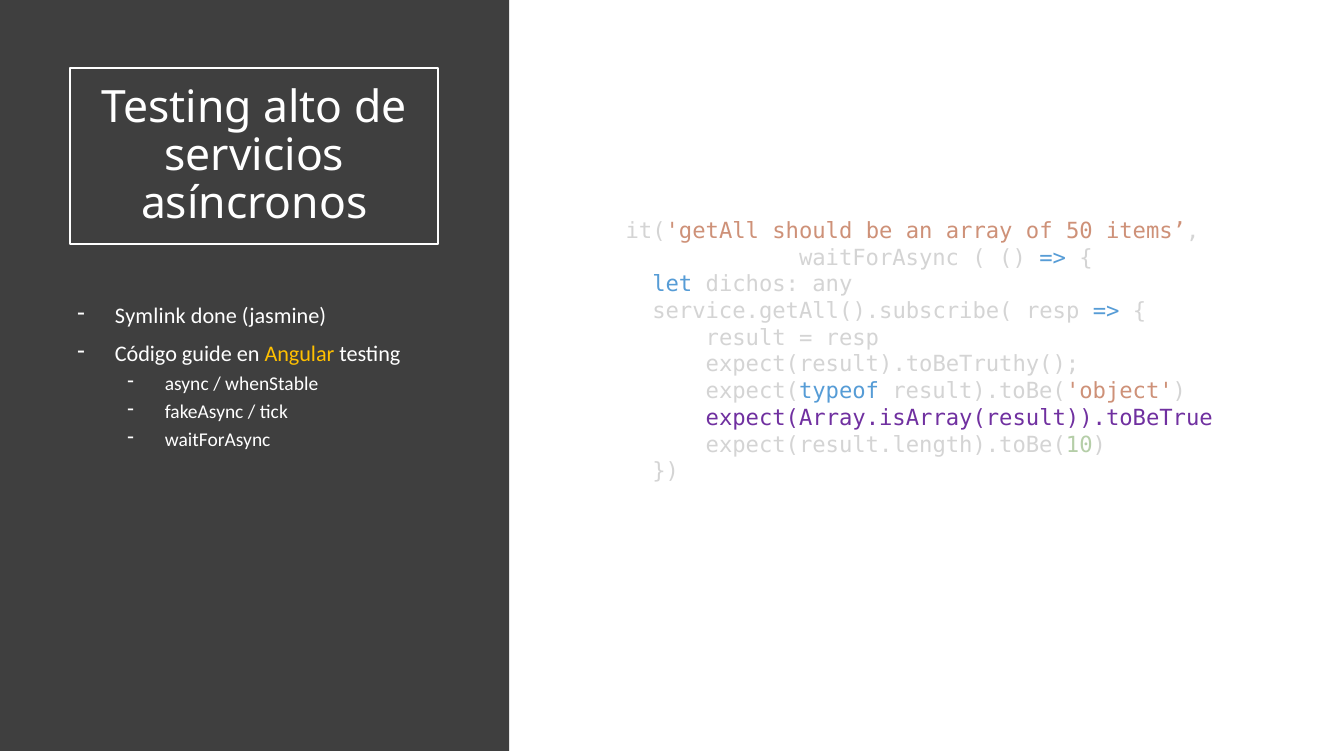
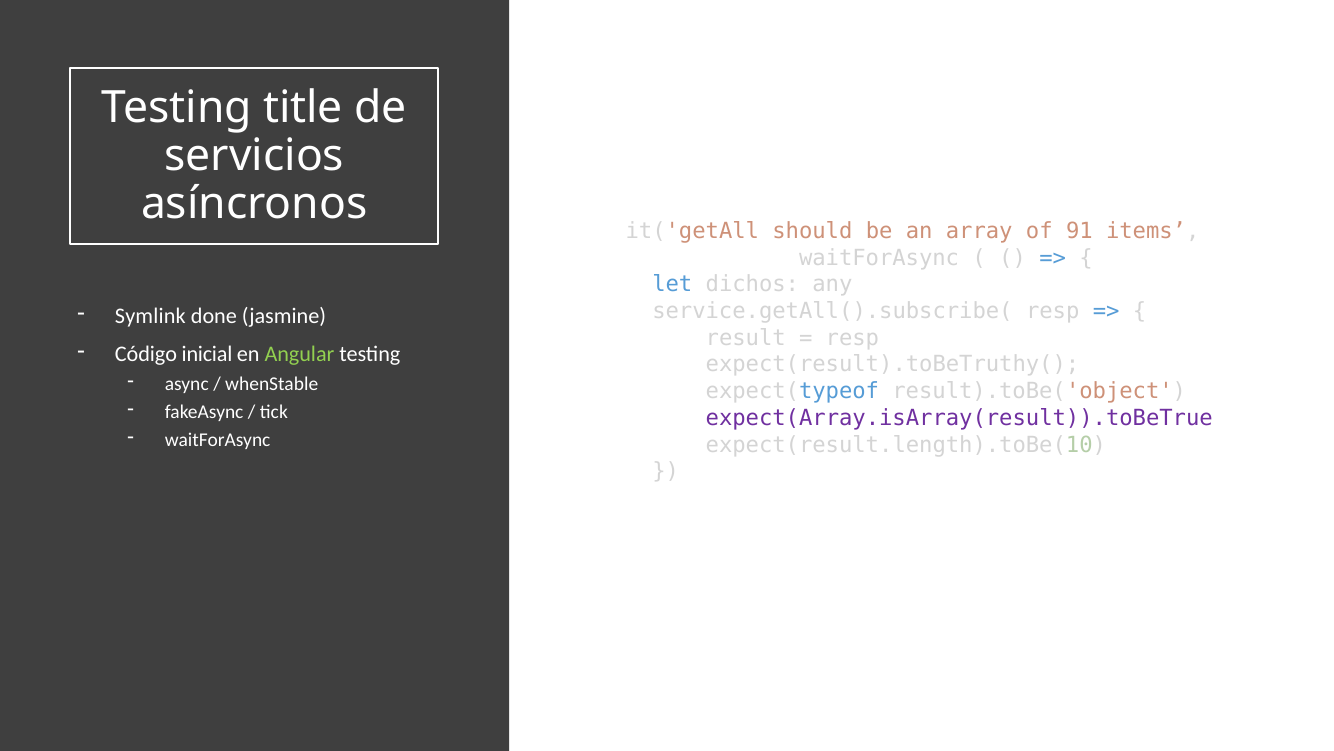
alto: alto -> title (303, 108)
50: 50 -> 91 (1079, 231)
guide: guide -> inicial (207, 354)
Angular colour: yellow -> light green (299, 354)
